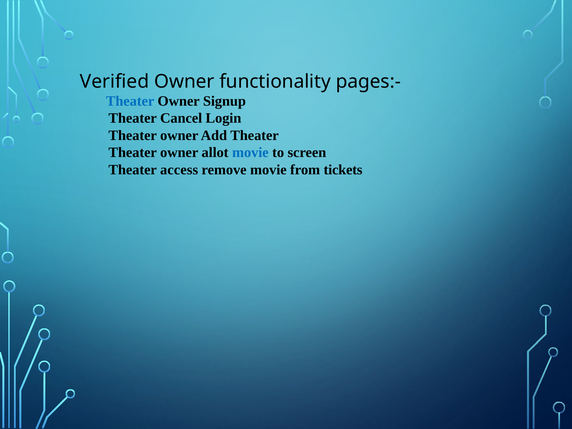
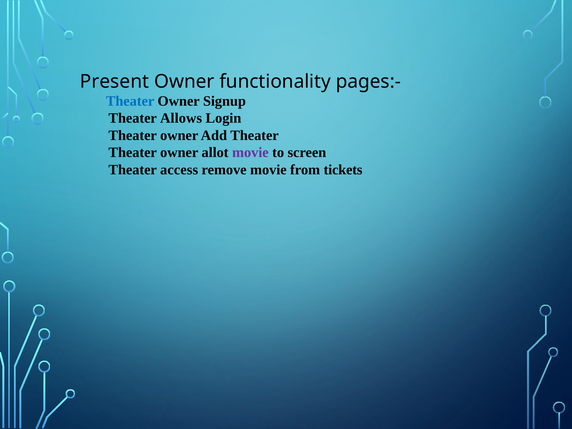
Verified: Verified -> Present (114, 81)
Cancel: Cancel -> Allows (181, 118)
movie colour: blue -> purple (250, 153)
